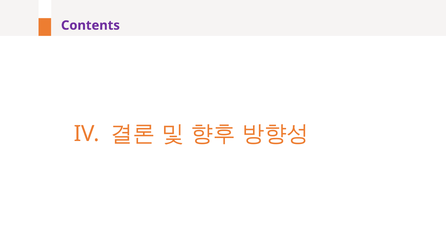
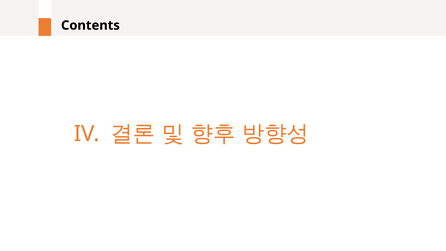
Contents colour: purple -> black (90, 25)
